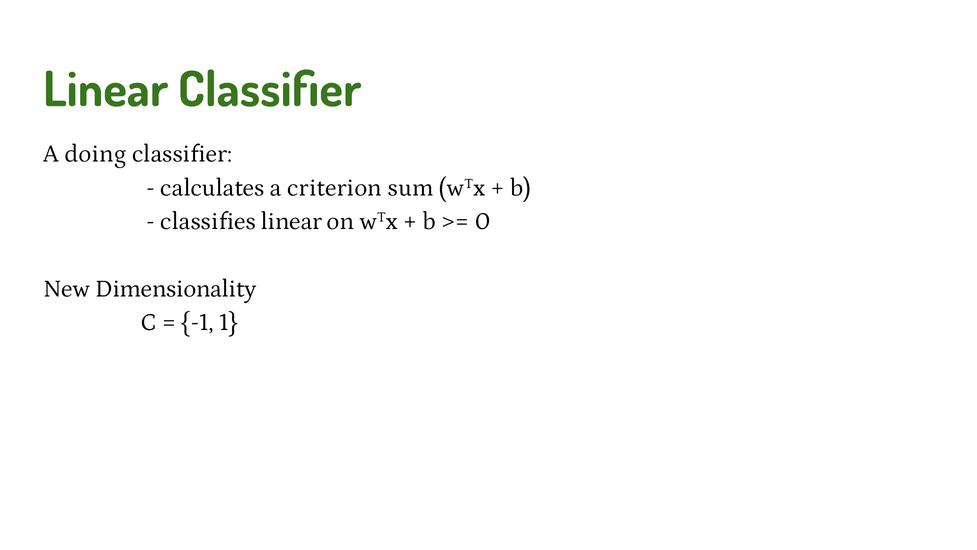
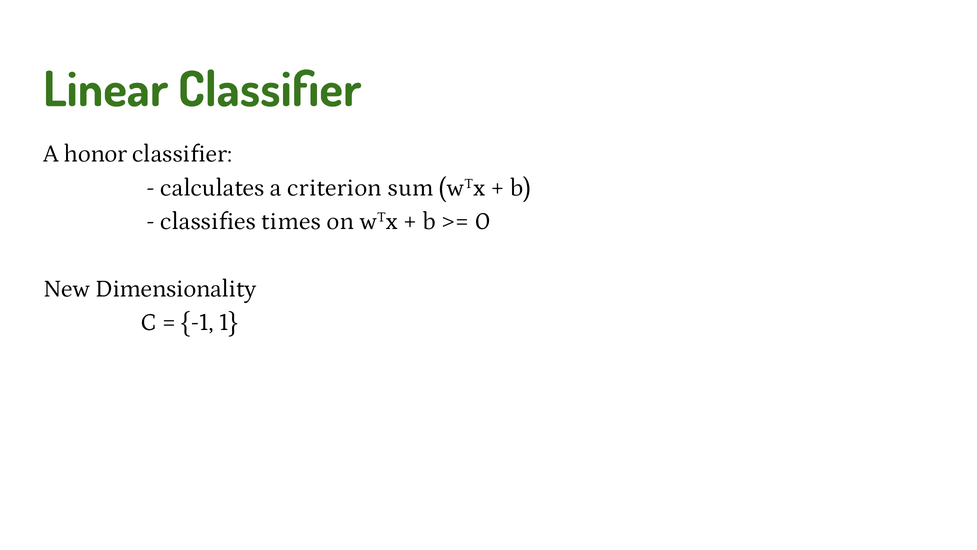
doing: doing -> honor (96, 154)
classifies linear: linear -> times (291, 221)
